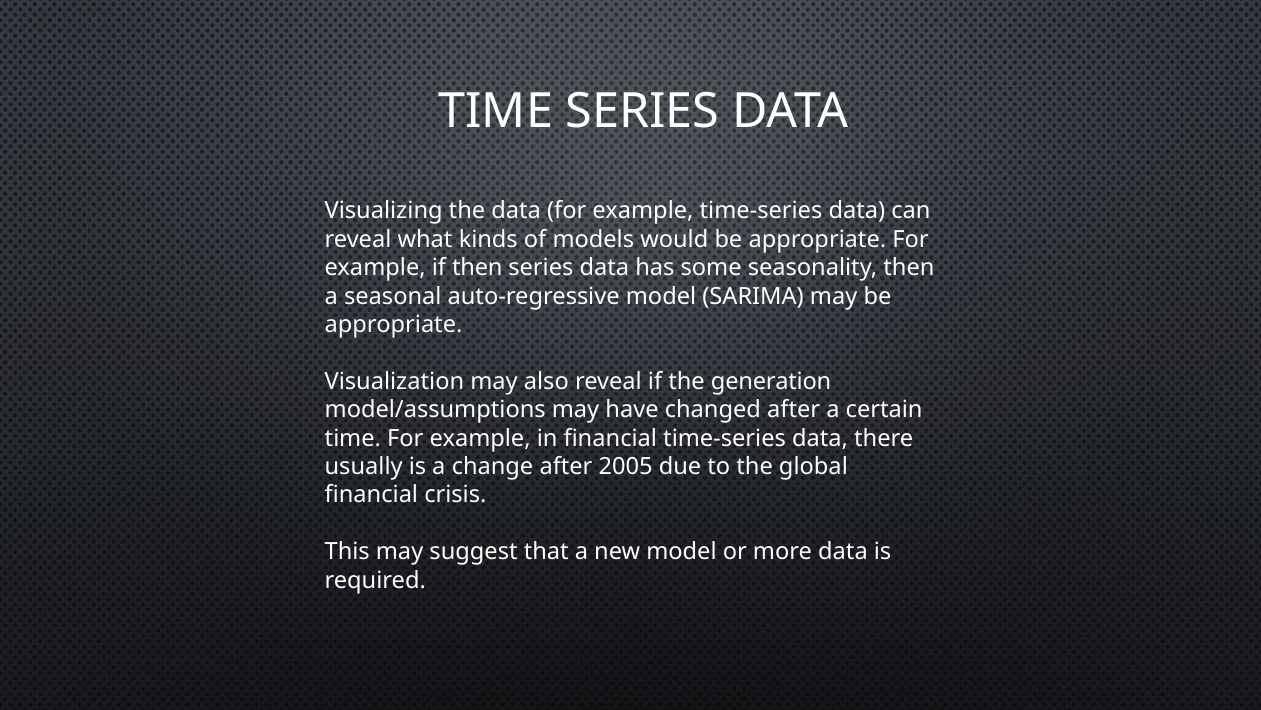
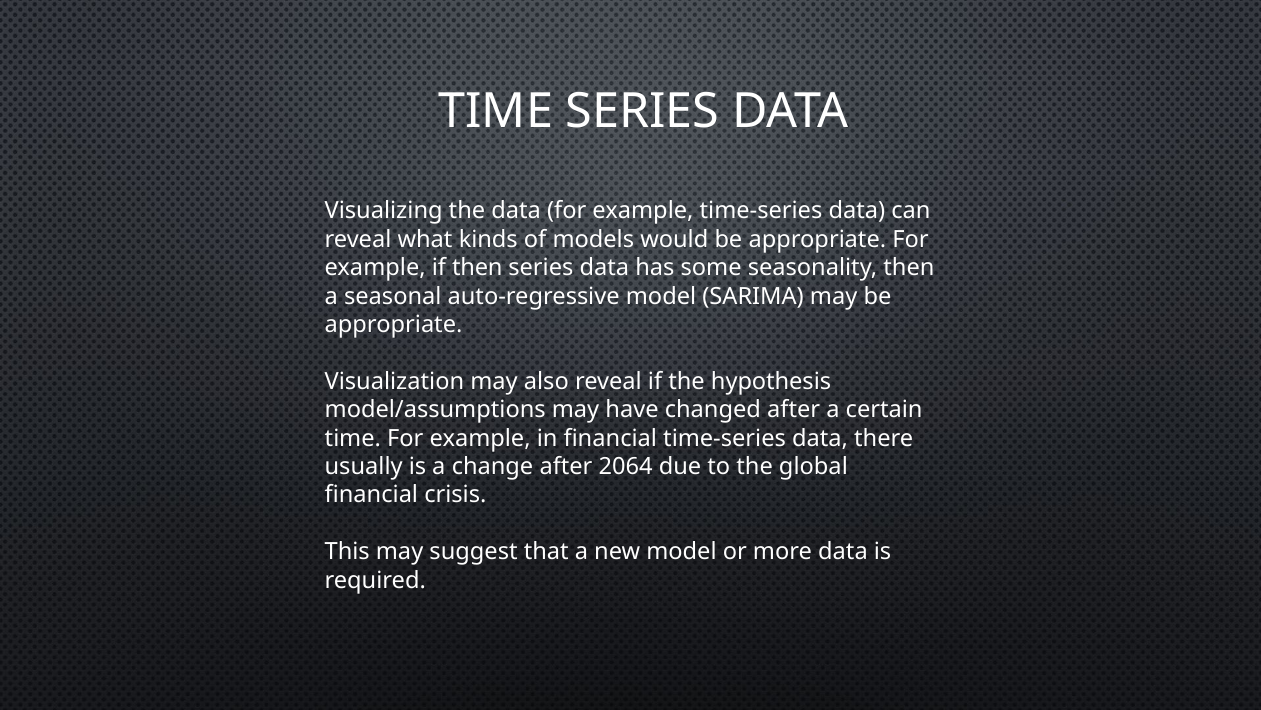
generation: generation -> hypothesis (771, 381)
2005: 2005 -> 2064 (626, 466)
